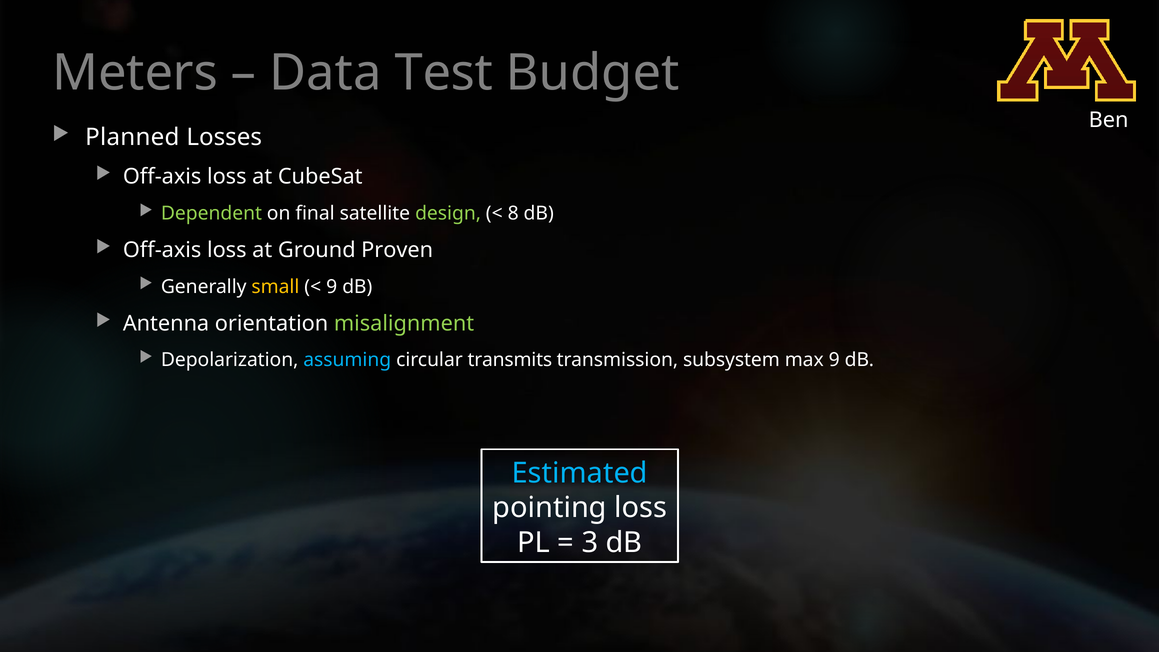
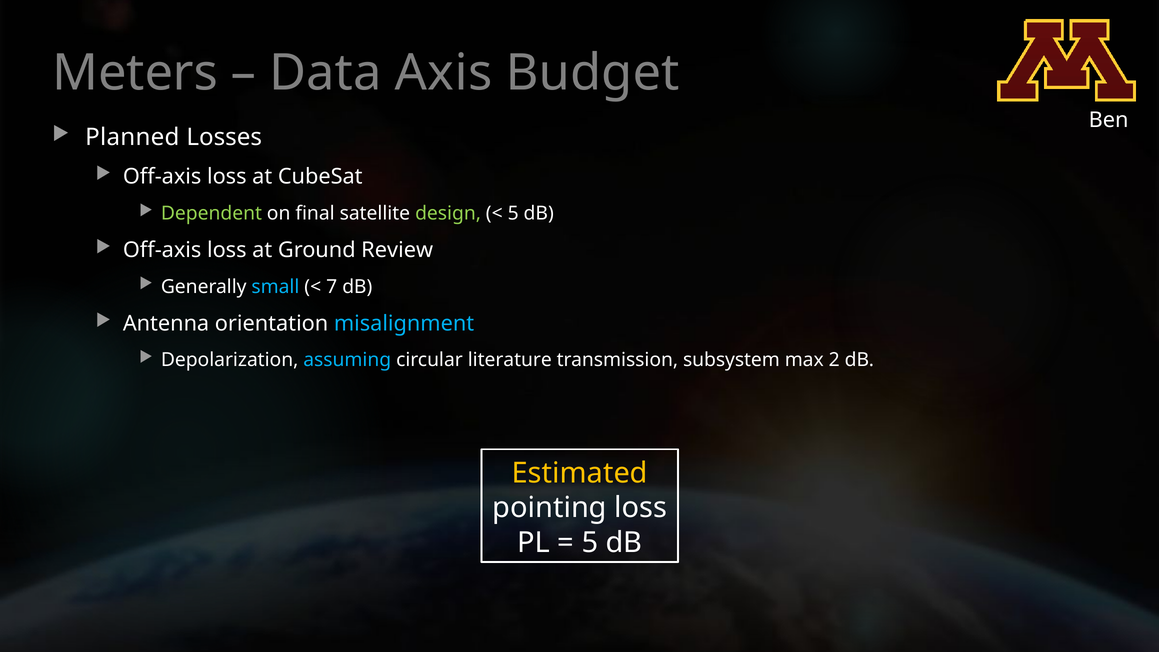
Test: Test -> Axis (443, 73)
8: 8 -> 5 (513, 213)
Proven: Proven -> Review (397, 250)
small colour: yellow -> light blue (275, 287)
9: 9 -> 7 (332, 287)
misalignment colour: light green -> light blue (404, 323)
transmits: transmits -> literature (510, 360)
max 9: 9 -> 2 (834, 360)
Estimated colour: light blue -> yellow (580, 473)
3: 3 -> 5 (590, 542)
